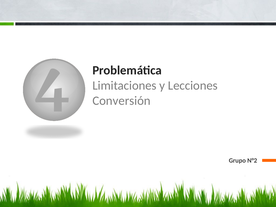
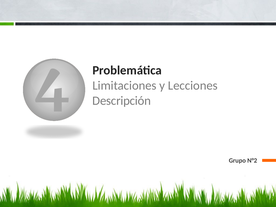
Conversión: Conversión -> Descripción (122, 101)
